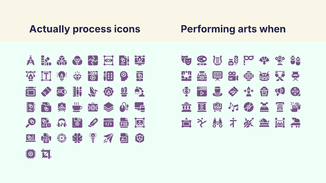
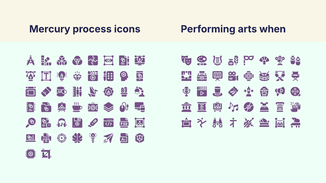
Actually: Actually -> Mercury (50, 29)
